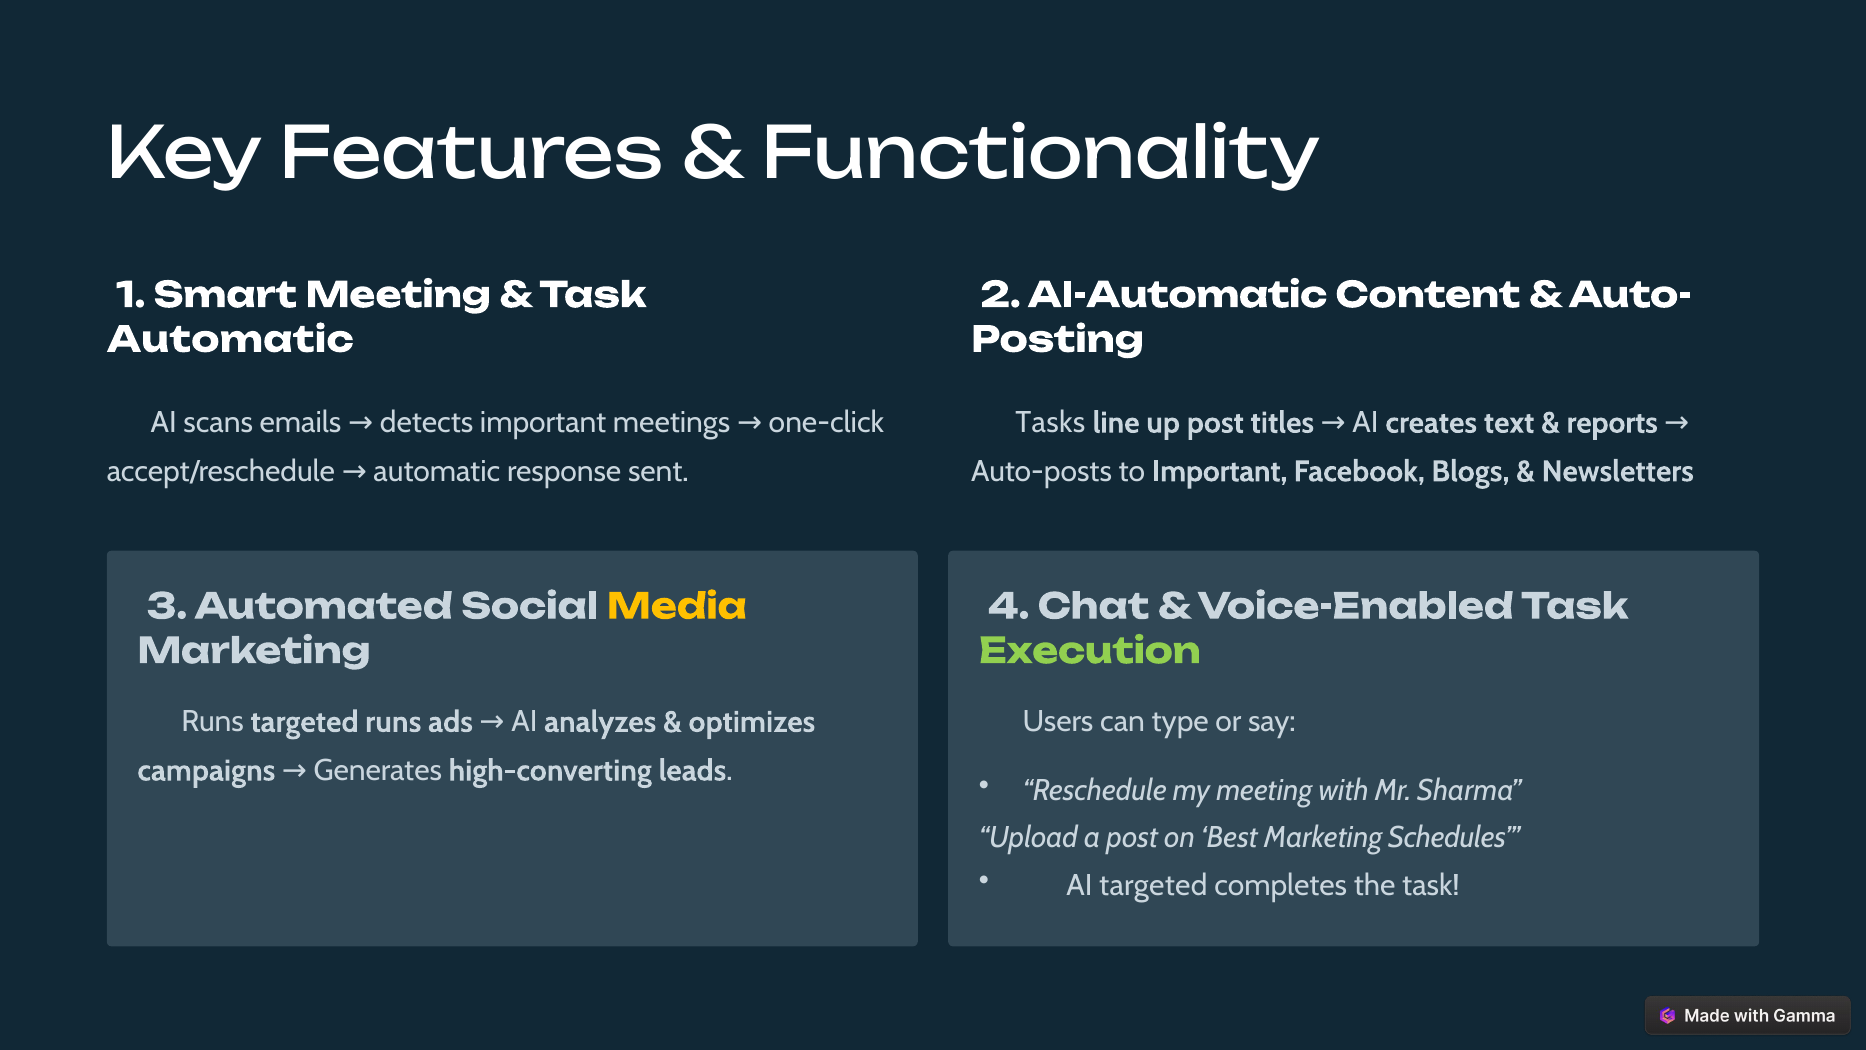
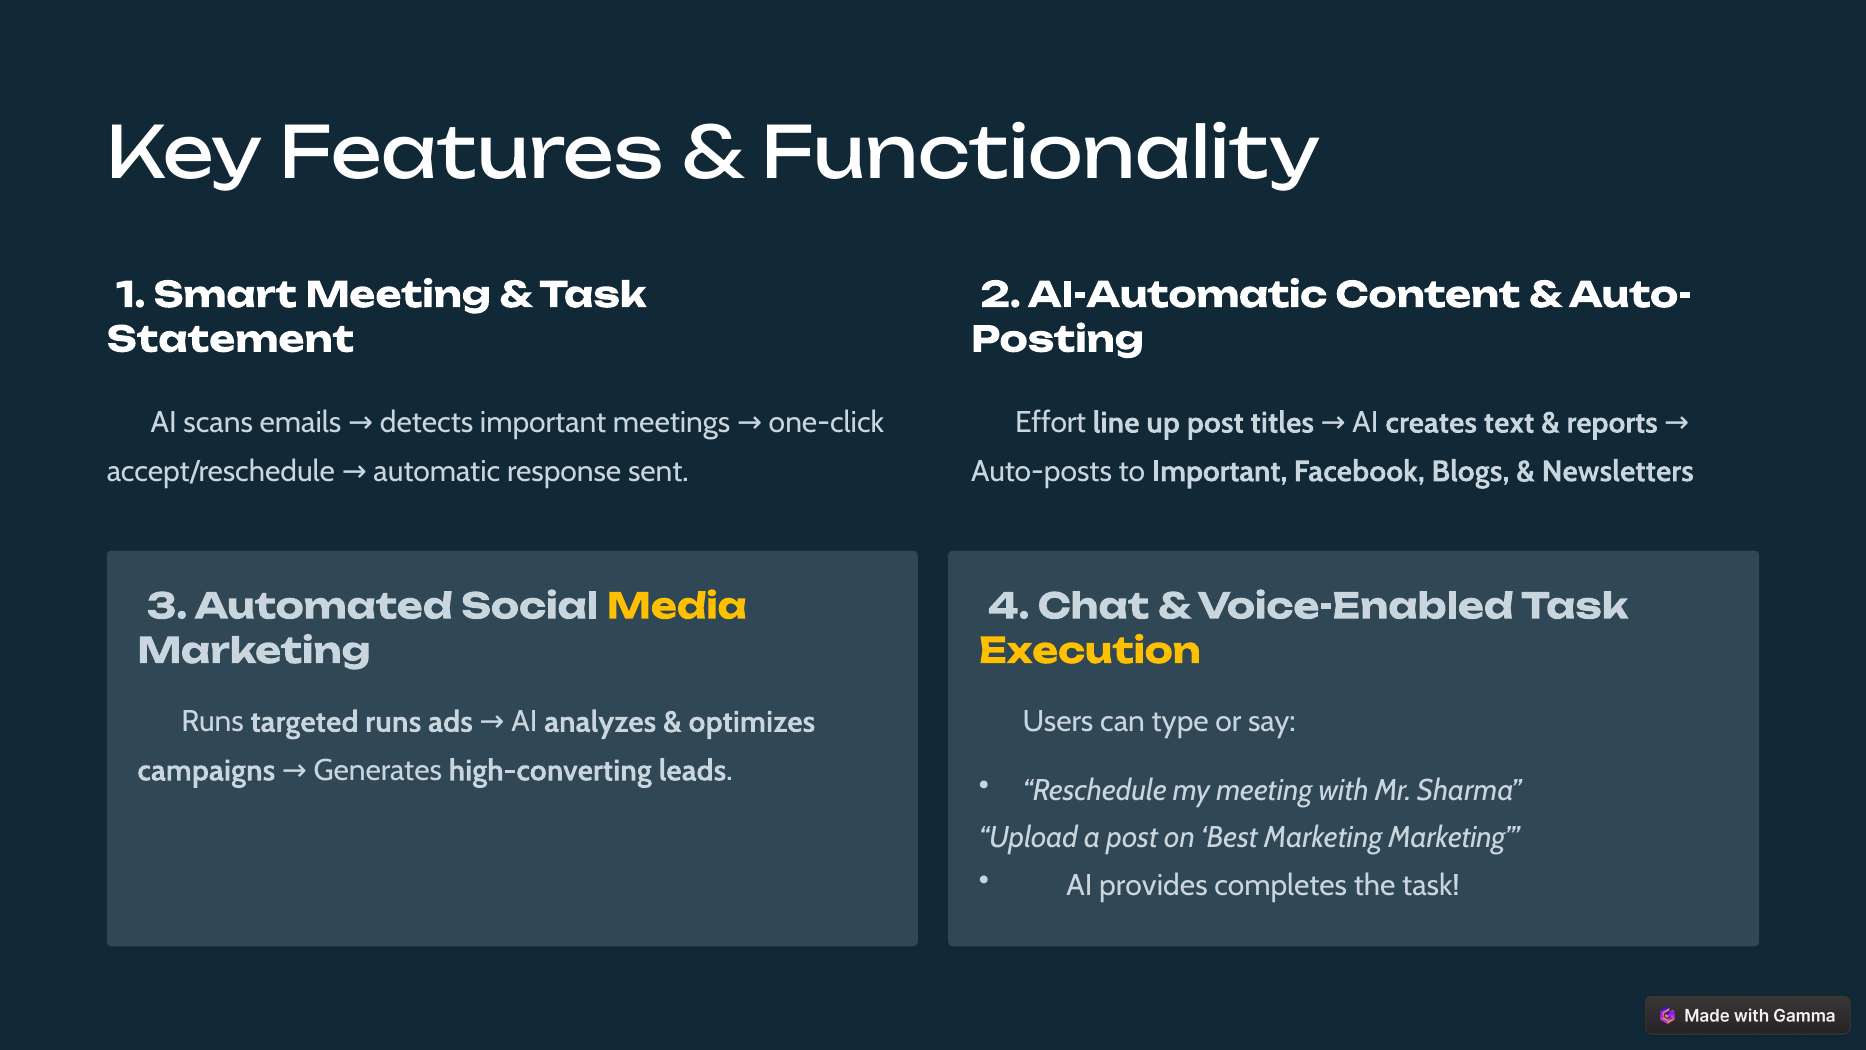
Automatic: Automatic -> Statement (230, 340)
Tasks: Tasks -> Effort (1051, 423)
Execution colour: light green -> yellow (1090, 651)
Marketing Schedules: Schedules -> Marketing (1454, 837)
targeted: targeted -> provides (1153, 885)
